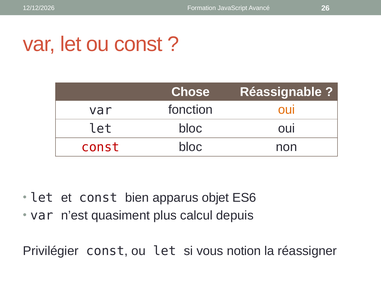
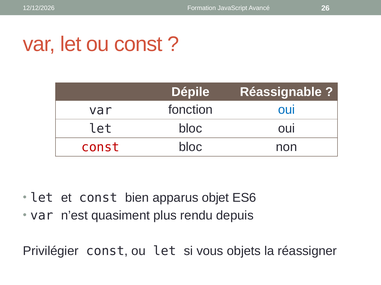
Chose: Chose -> Dépile (190, 92)
oui colour: orange -> blue (287, 110)
calcul: calcul -> rendu (196, 216)
notion: notion -> objets (244, 252)
